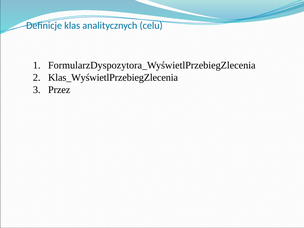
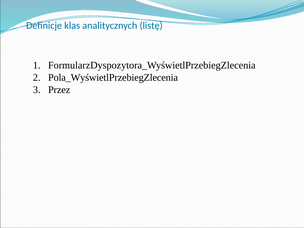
celu: celu -> listę (151, 26)
Klas_WyświetlPrzebiegZlecenia: Klas_WyświetlPrzebiegZlecenia -> Pola_WyświetlPrzebiegZlecenia (113, 78)
